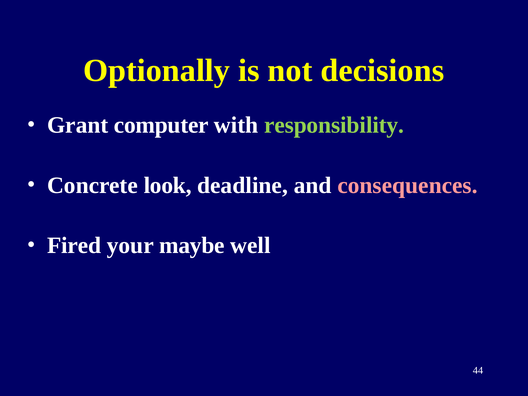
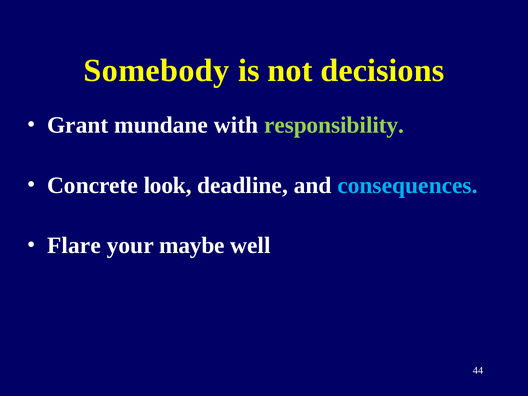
Optionally: Optionally -> Somebody (156, 70)
computer: computer -> mundane (161, 125)
consequences colour: pink -> light blue (407, 185)
Fired: Fired -> Flare (74, 245)
